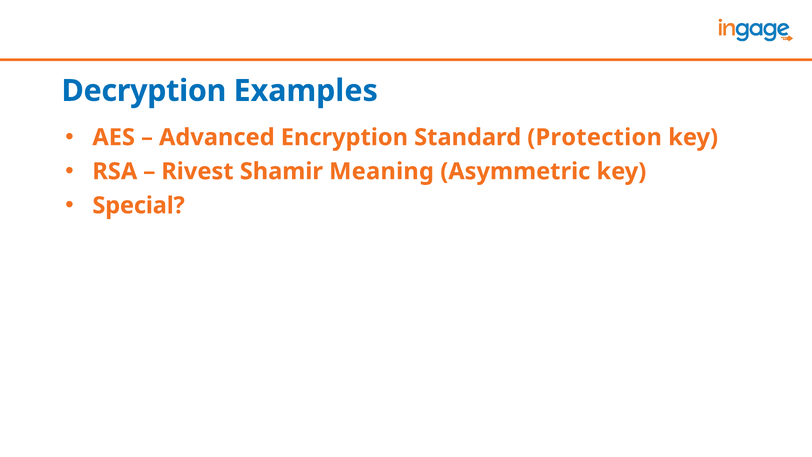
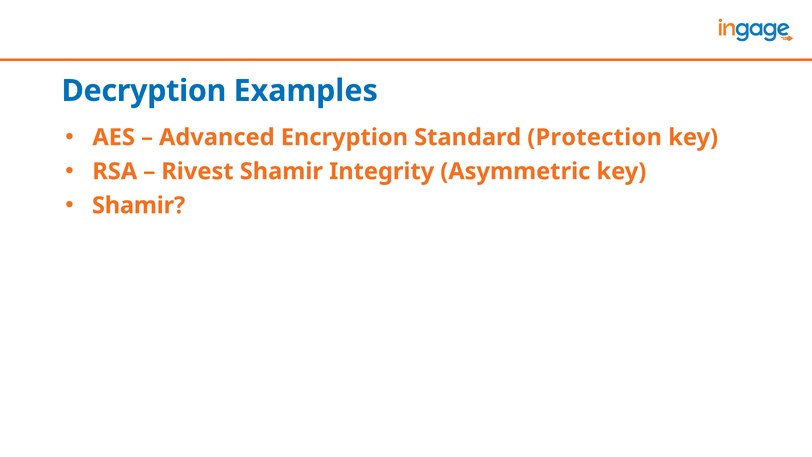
Meaning: Meaning -> Integrity (382, 171)
Special: Special -> Shamir (139, 205)
